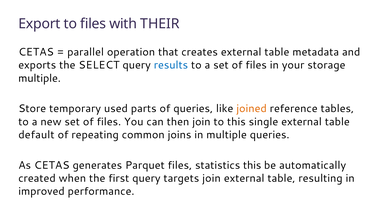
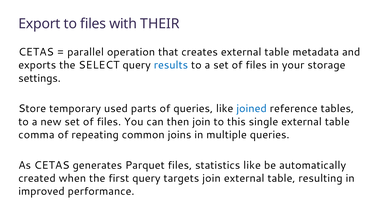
multiple: multiple -> settings (40, 78)
joined colour: orange -> blue (252, 109)
default: default -> comma (36, 135)
statistics this: this -> like (252, 165)
